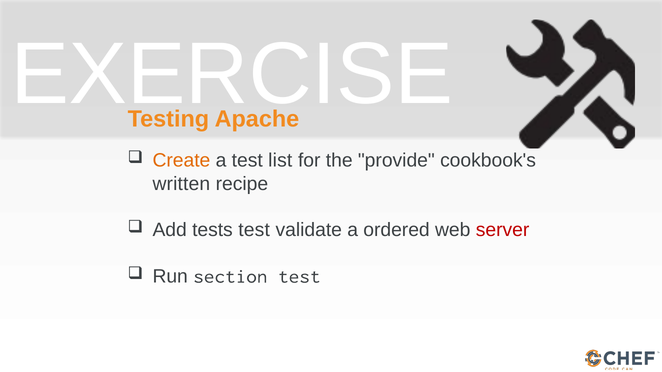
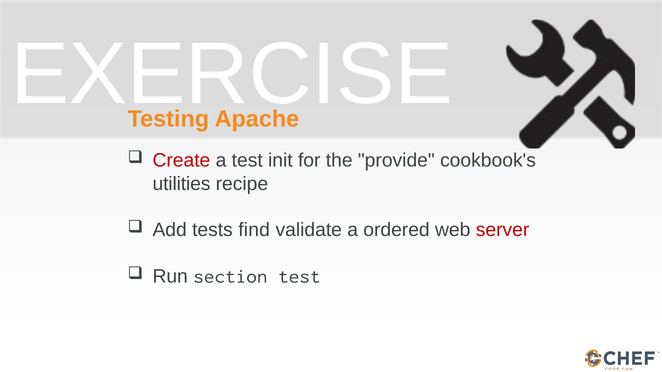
Create colour: orange -> red (181, 161)
list: list -> init (280, 161)
written: written -> utilities (181, 184)
tests test: test -> find (254, 230)
